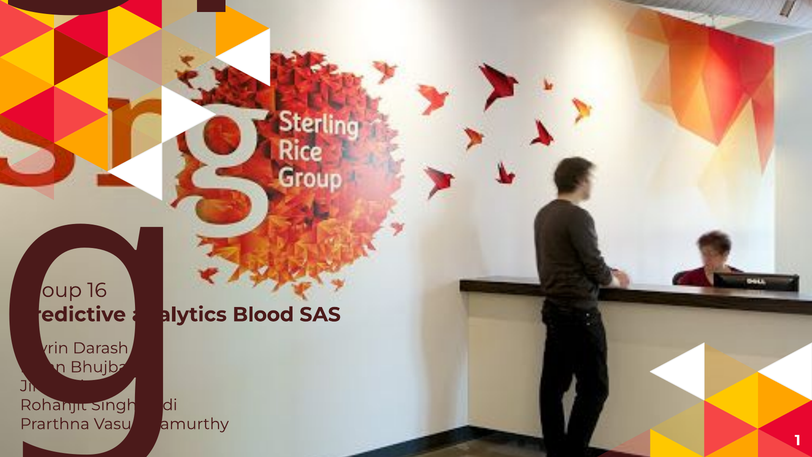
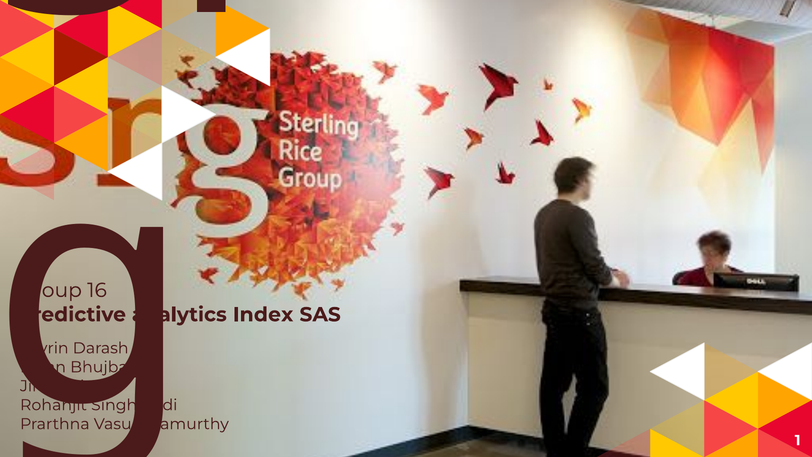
Blood: Blood -> Index (263, 314)
